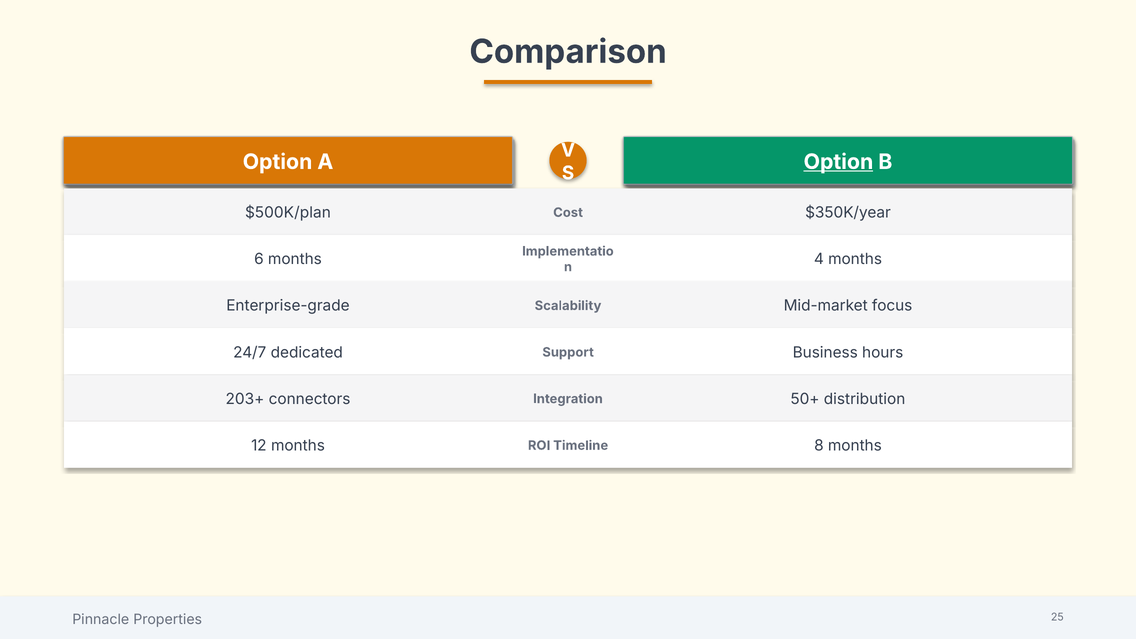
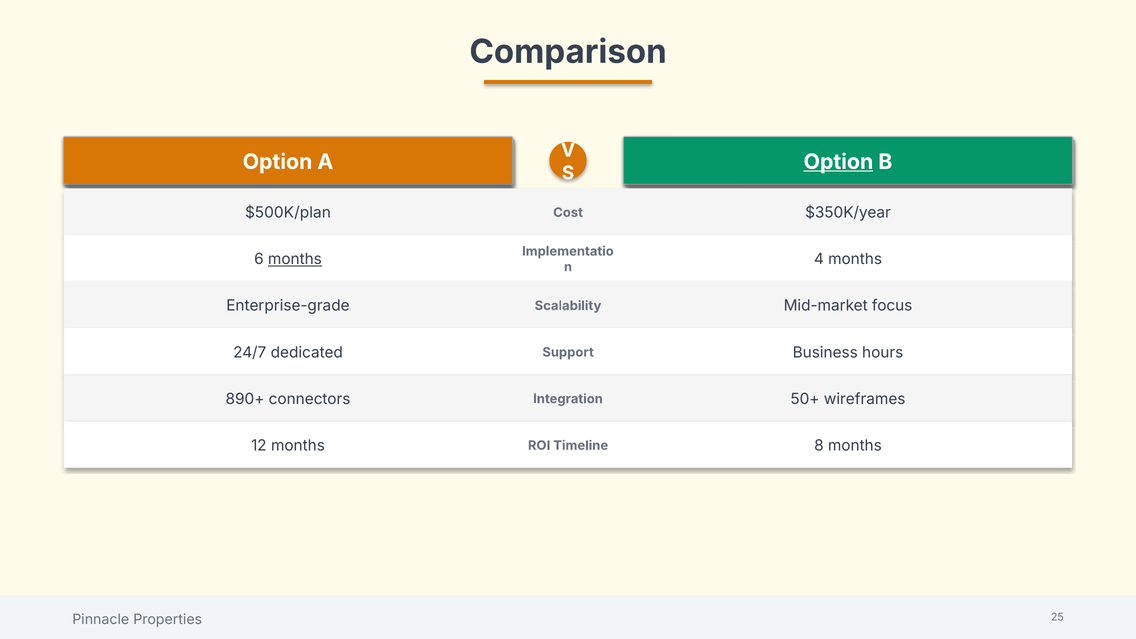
months underline: none -> present (295, 259)
203+: 203+ -> 890+ (245, 399)
distribution: distribution -> wireframes (865, 399)
